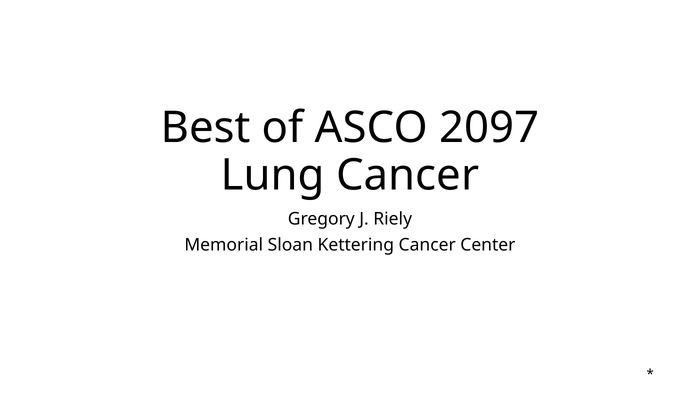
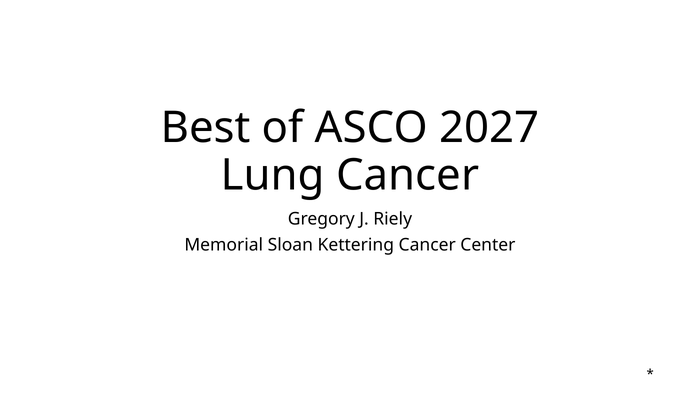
2097: 2097 -> 2027 (489, 128)
